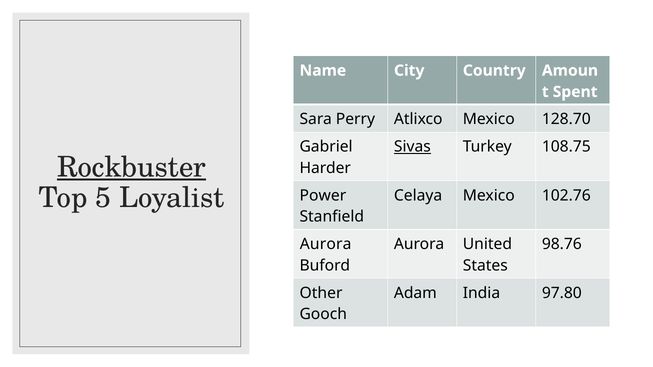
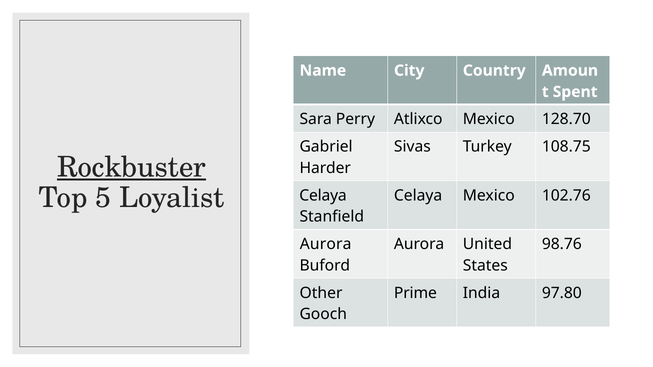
Sivas underline: present -> none (412, 147)
Power: Power -> Celaya (323, 196)
Adam: Adam -> Prime (415, 293)
